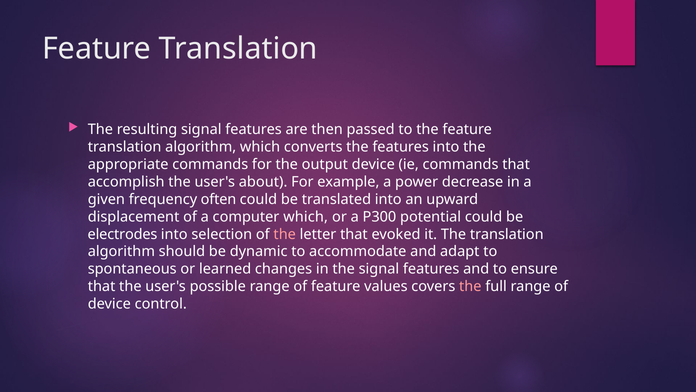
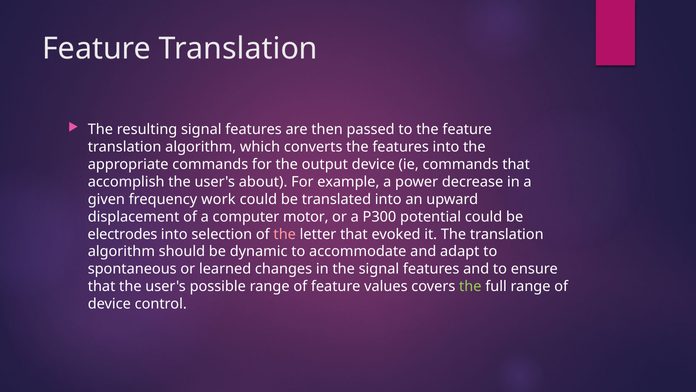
often: often -> work (218, 199)
computer which: which -> motor (306, 217)
the colour: pink -> light green (470, 286)
